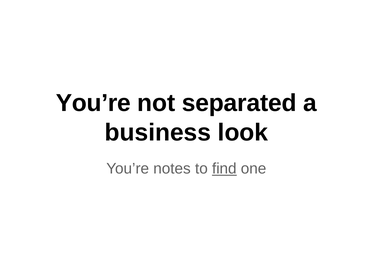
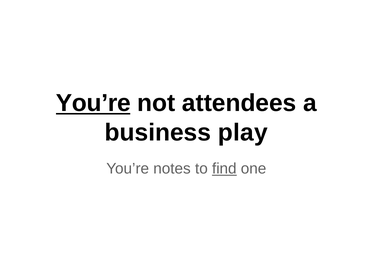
You’re underline: none -> present (93, 103)
separated: separated -> attendees (239, 103)
look: look -> play (243, 132)
